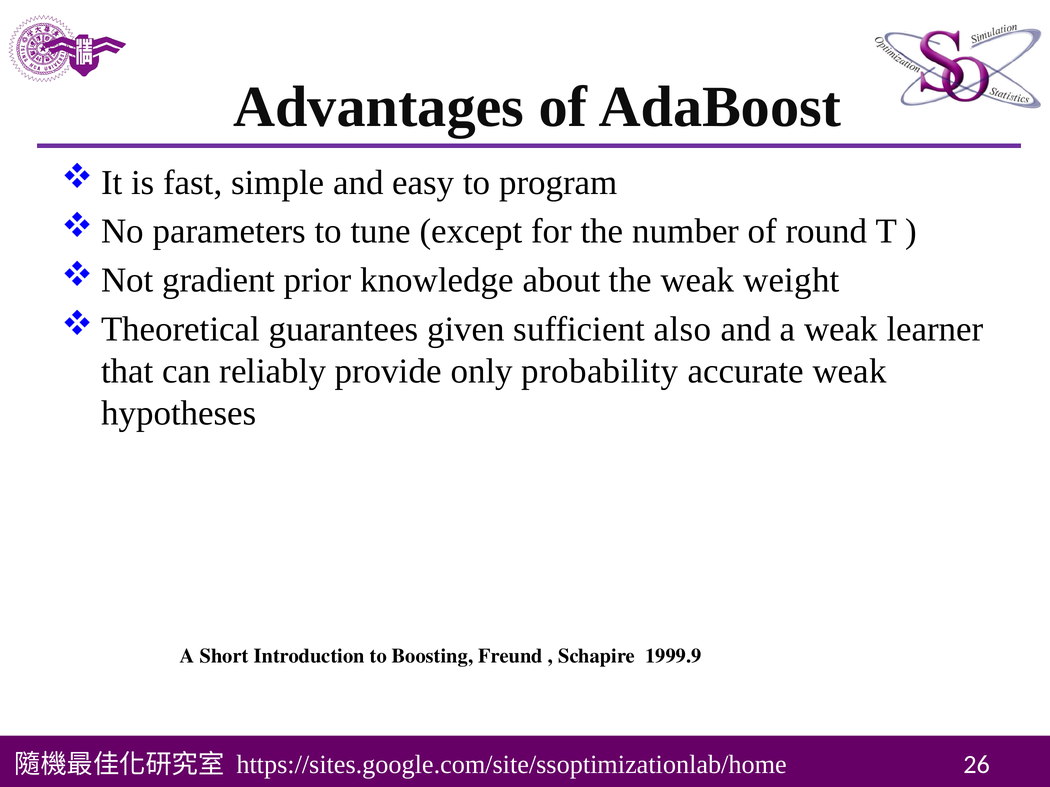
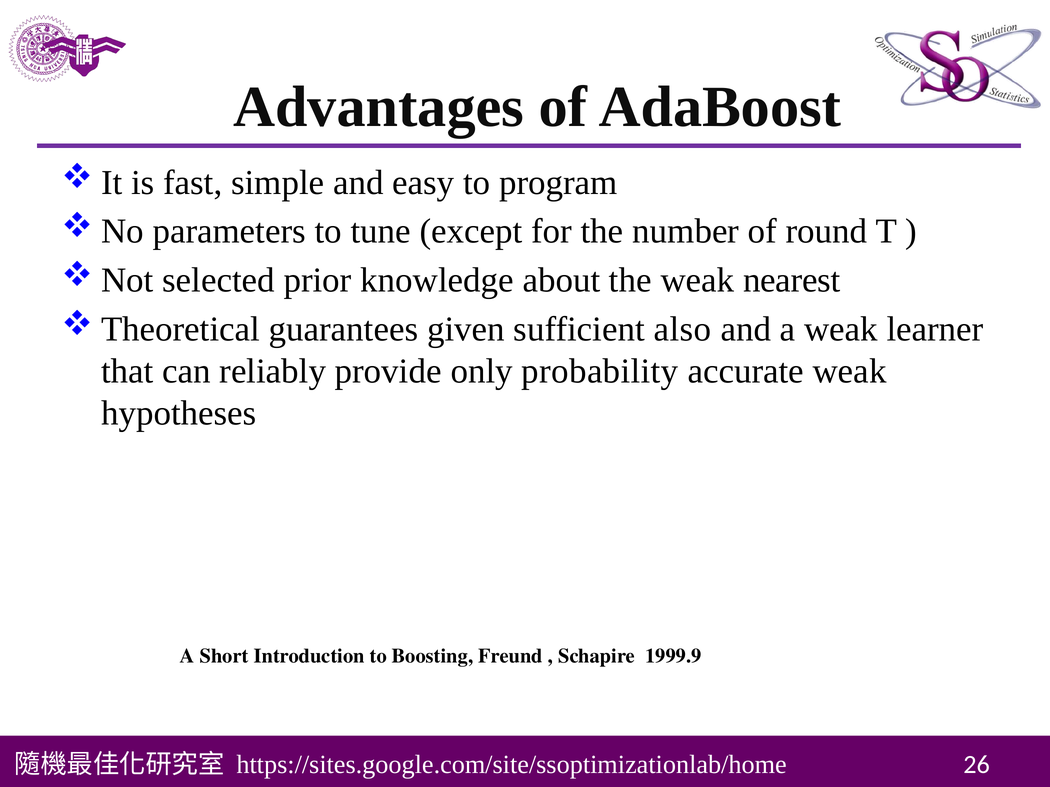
gradient: gradient -> selected (219, 281)
weight: weight -> nearest (792, 281)
